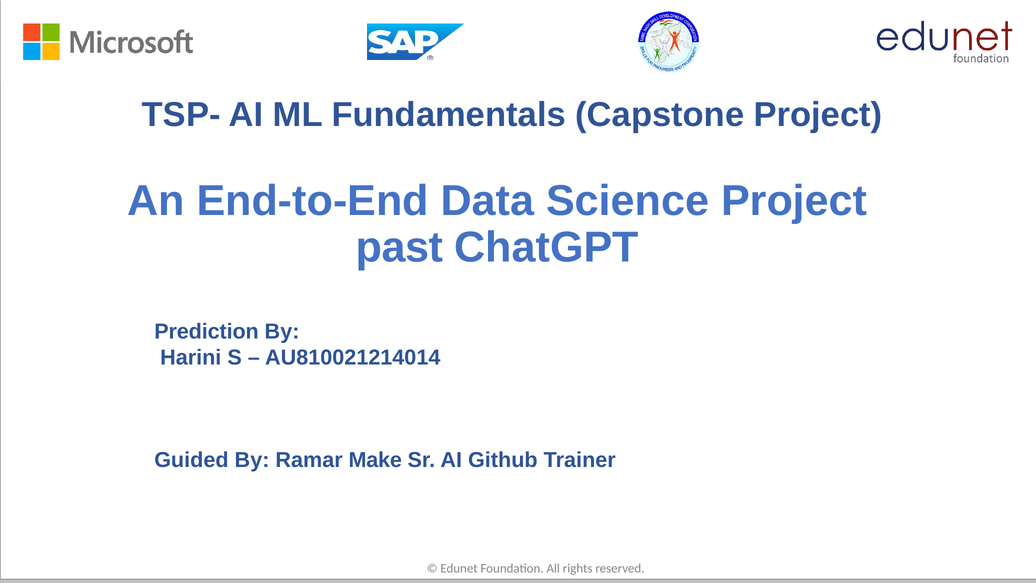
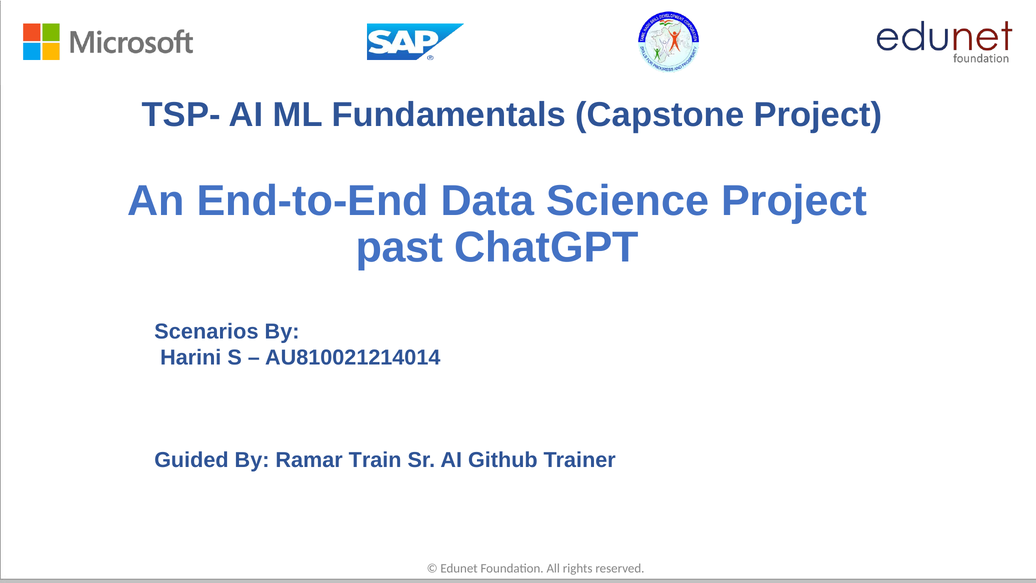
Prediction: Prediction -> Scenarios (206, 331)
Make: Make -> Train (375, 460)
